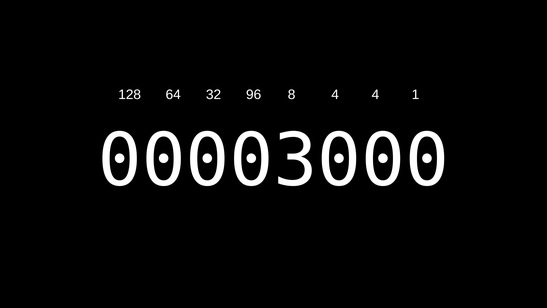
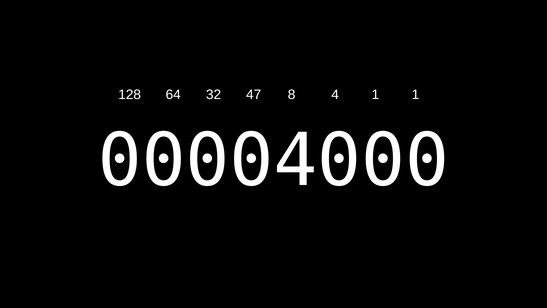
96: 96 -> 47 (254, 94)
4 4: 4 -> 1 (375, 94)
00003000: 00003000 -> 00004000 (273, 161)
